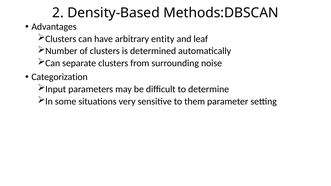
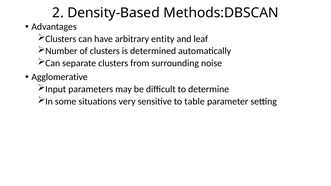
Categorization: Categorization -> Agglomerative (60, 77)
them: them -> table (195, 101)
